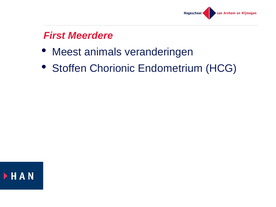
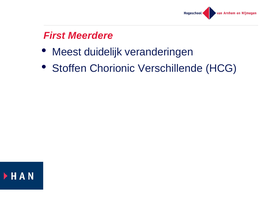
animals: animals -> duidelijk (103, 52)
Endometrium: Endometrium -> Verschillende (170, 68)
